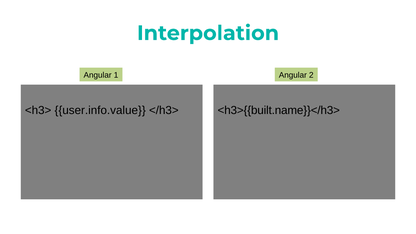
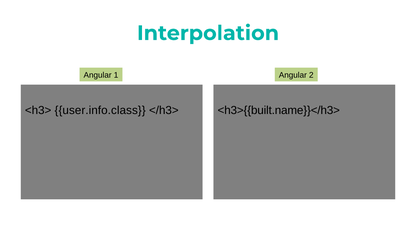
user.info.value: user.info.value -> user.info.class (100, 110)
